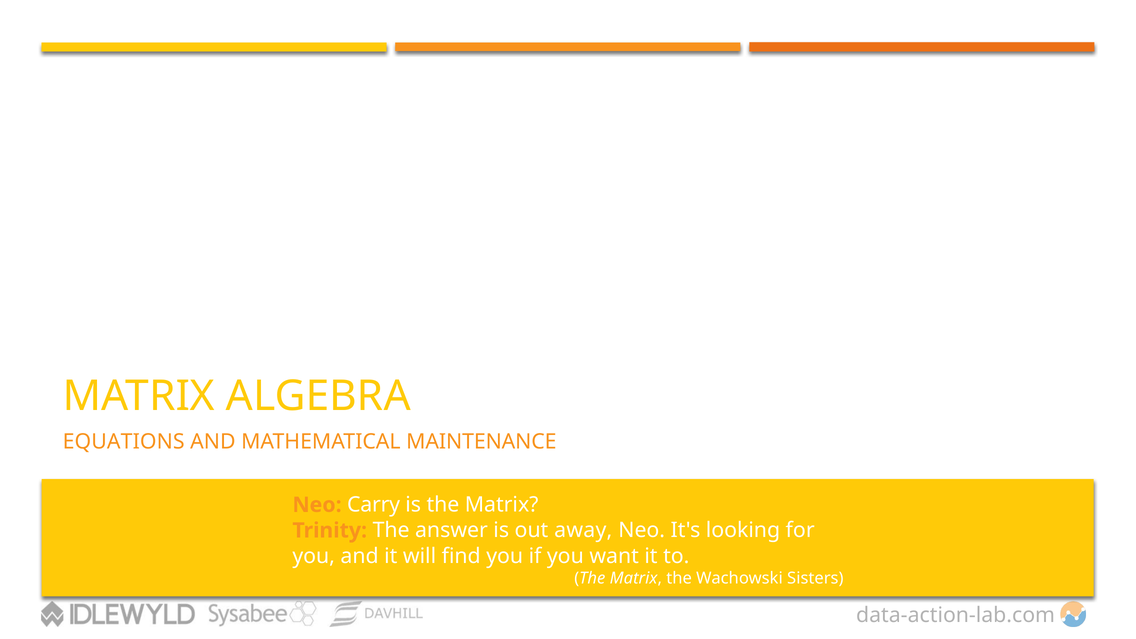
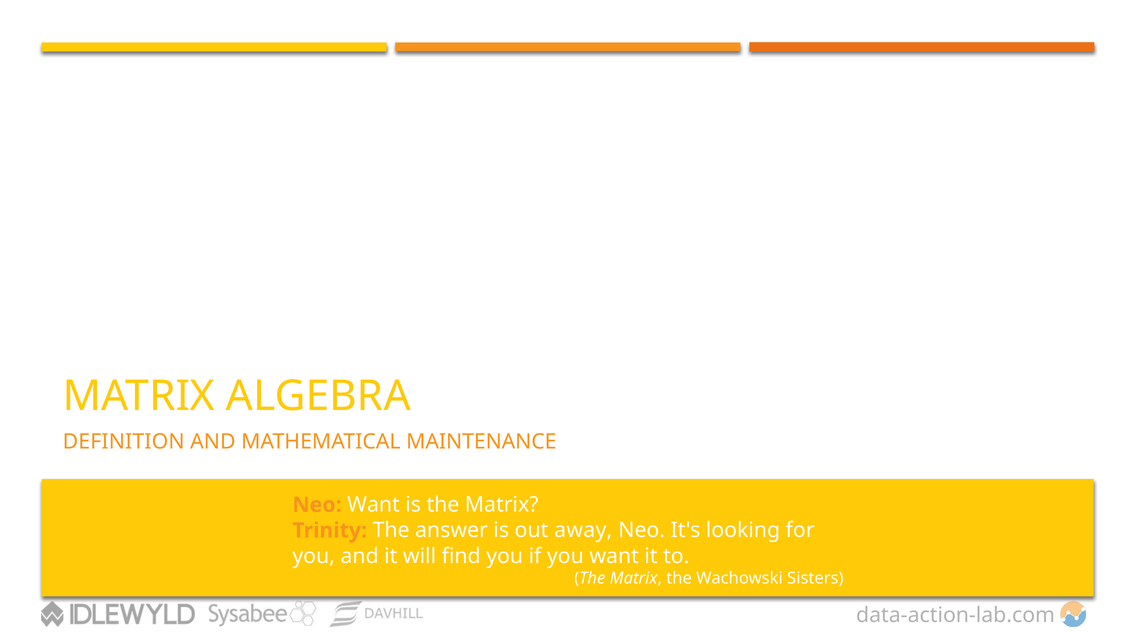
EQUATIONS: EQUATIONS -> DEFINITION (124, 442)
Neo Carry: Carry -> Want (373, 505)
